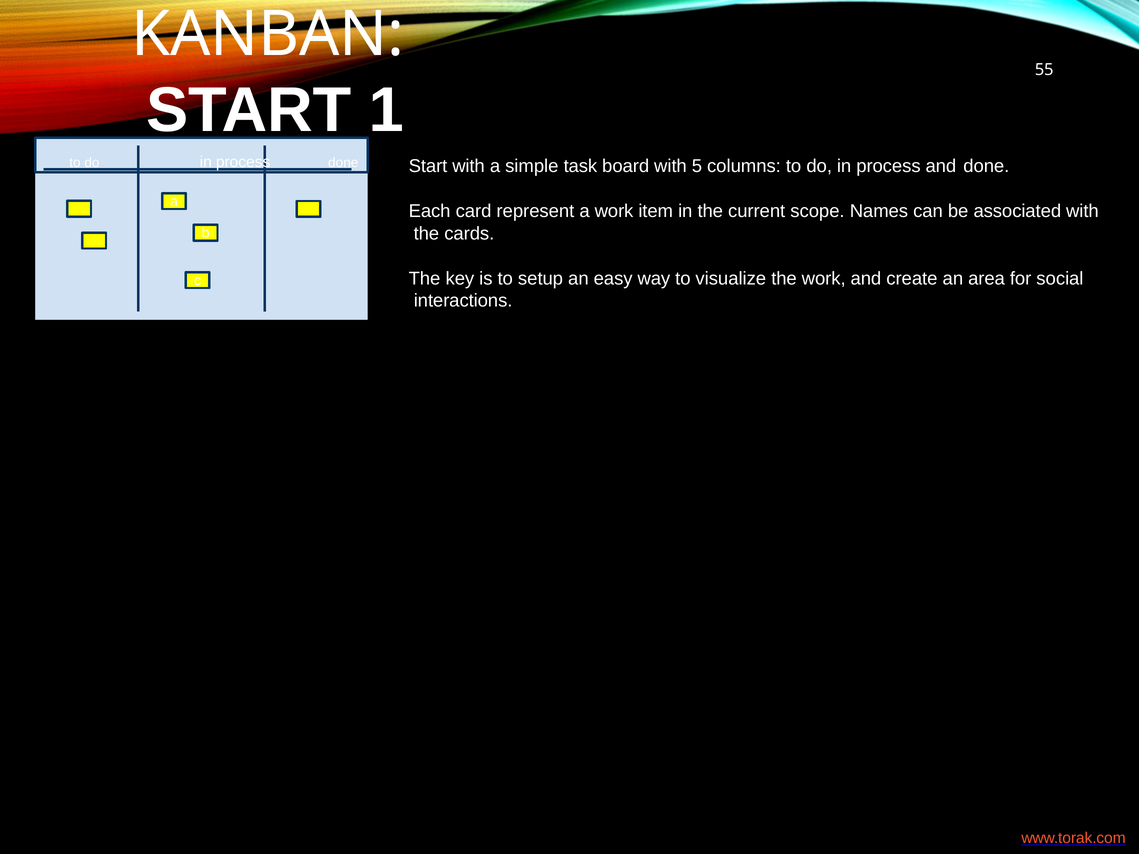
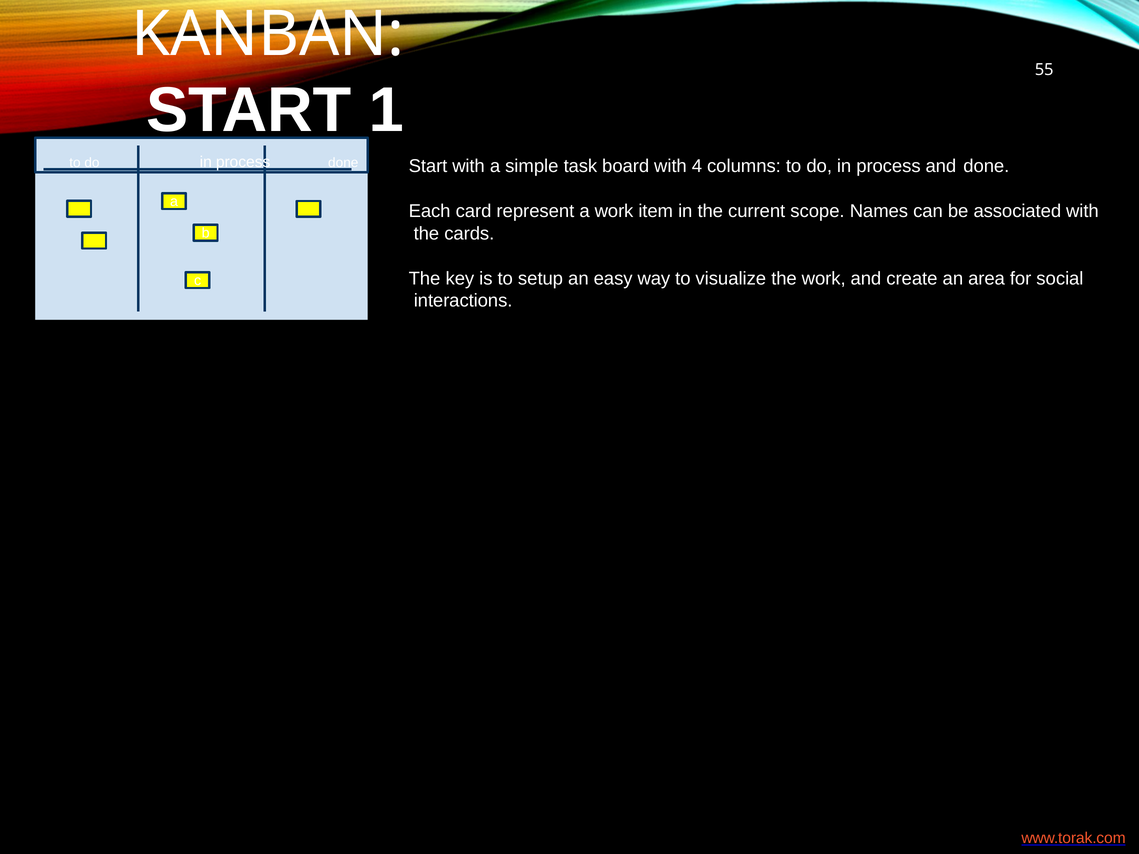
5: 5 -> 4 (697, 166)
